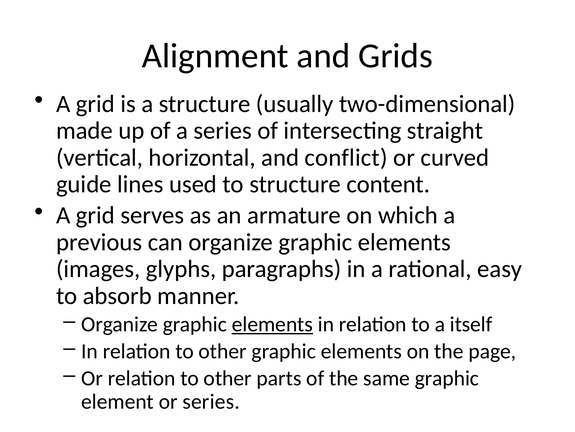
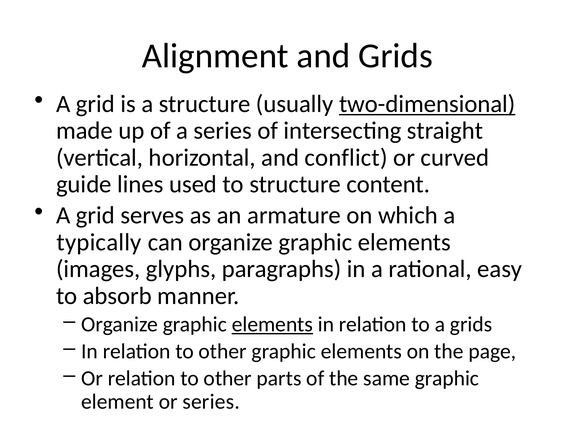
two-dimensional underline: none -> present (427, 104)
previous: previous -> typically (99, 242)
a itself: itself -> grids (471, 324)
